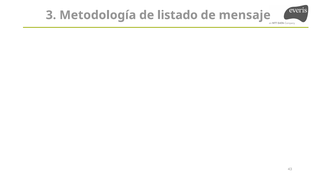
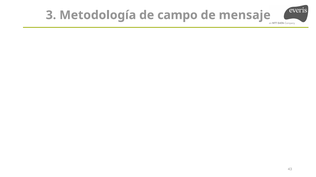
listado: listado -> campo (177, 15)
